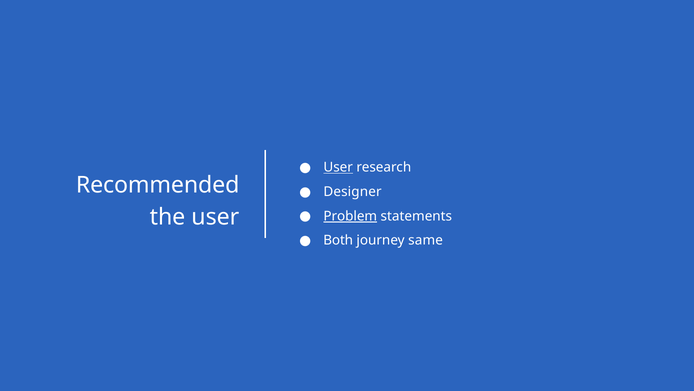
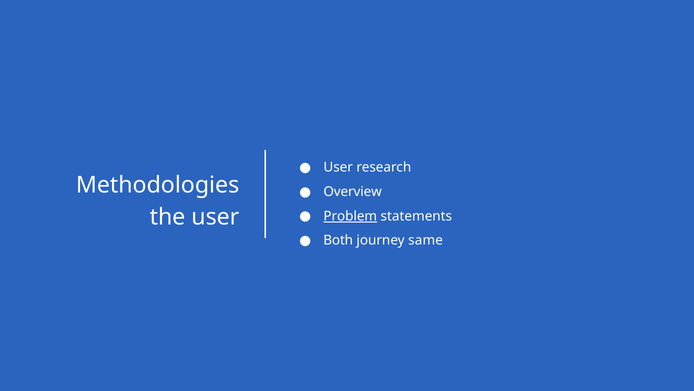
User underline: present -> none (338, 167)
Recommended: Recommended -> Methodologies (158, 185)
Designer: Designer -> Overview (353, 192)
